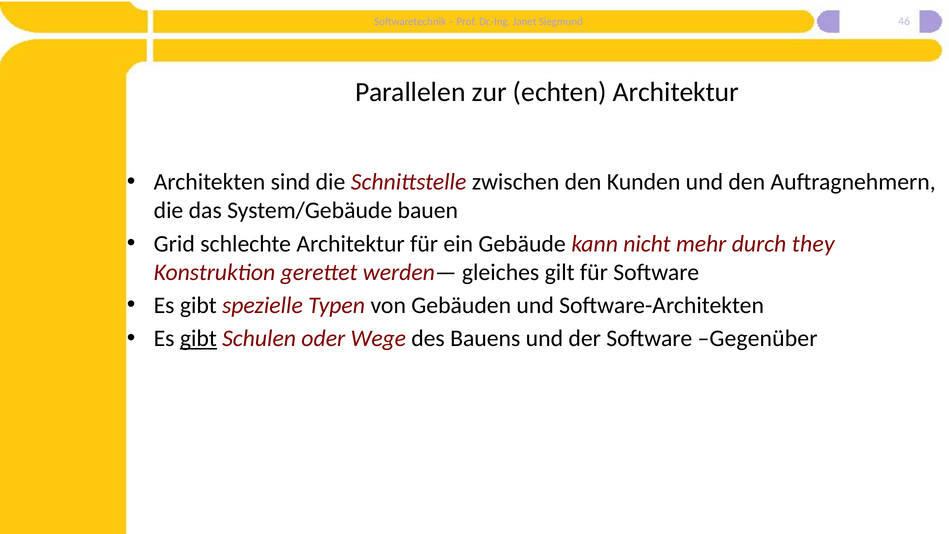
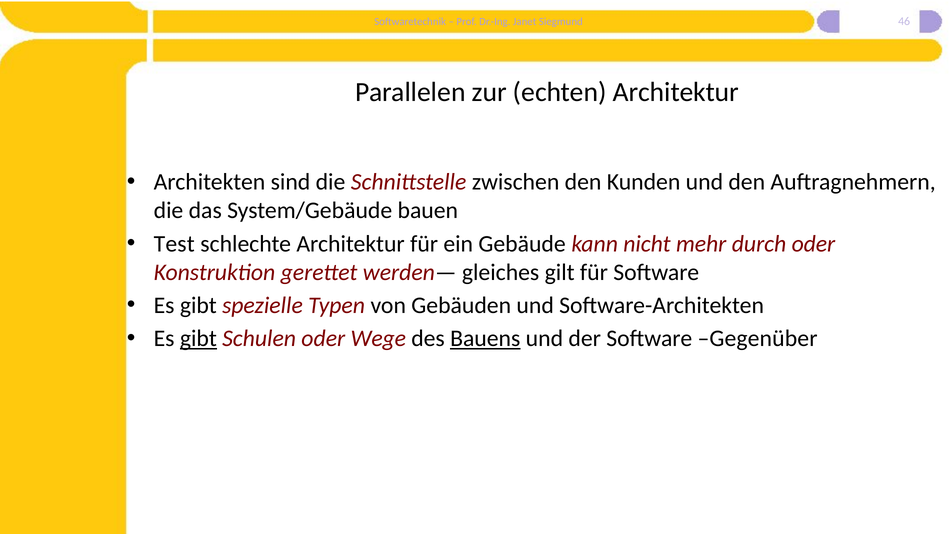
Grid: Grid -> Test (174, 244)
durch they: they -> oder (813, 244)
Bauens underline: none -> present (485, 338)
